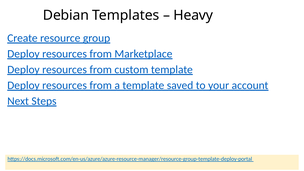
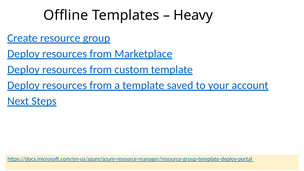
Debian: Debian -> Offline (66, 15)
